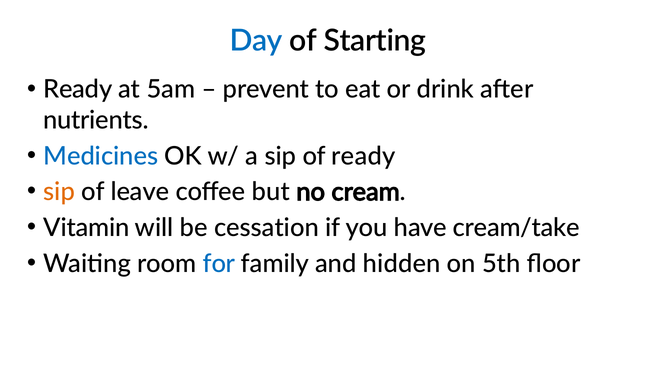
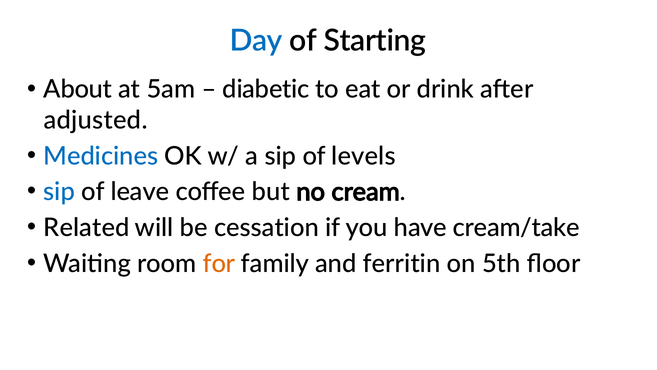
Ready: Ready -> About (78, 89)
prevent: prevent -> diabetic (266, 89)
nutrients: nutrients -> adjusted (96, 120)
of ready: ready -> levels (363, 156)
sip colour: orange -> blue (59, 192)
Vitamin: Vitamin -> Related (86, 227)
for colour: blue -> orange (219, 263)
hidden: hidden -> ferritin (402, 263)
